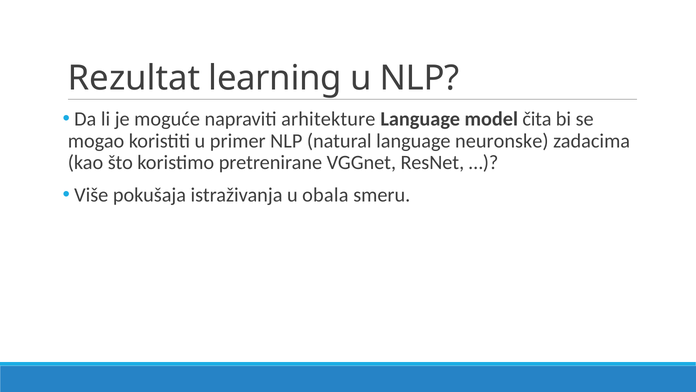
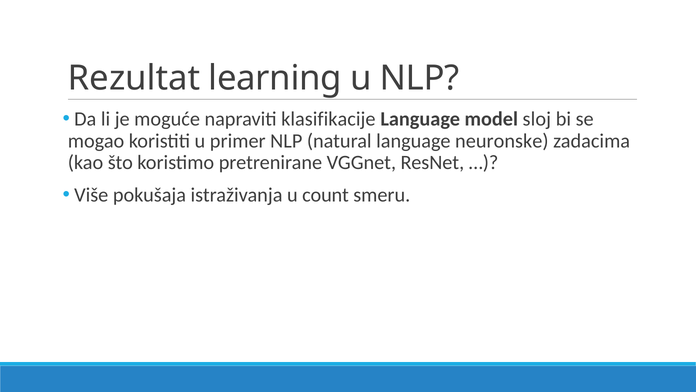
arhitekture: arhitekture -> klasifikacije (328, 119)
čita: čita -> sloj (537, 119)
obala: obala -> count (326, 195)
